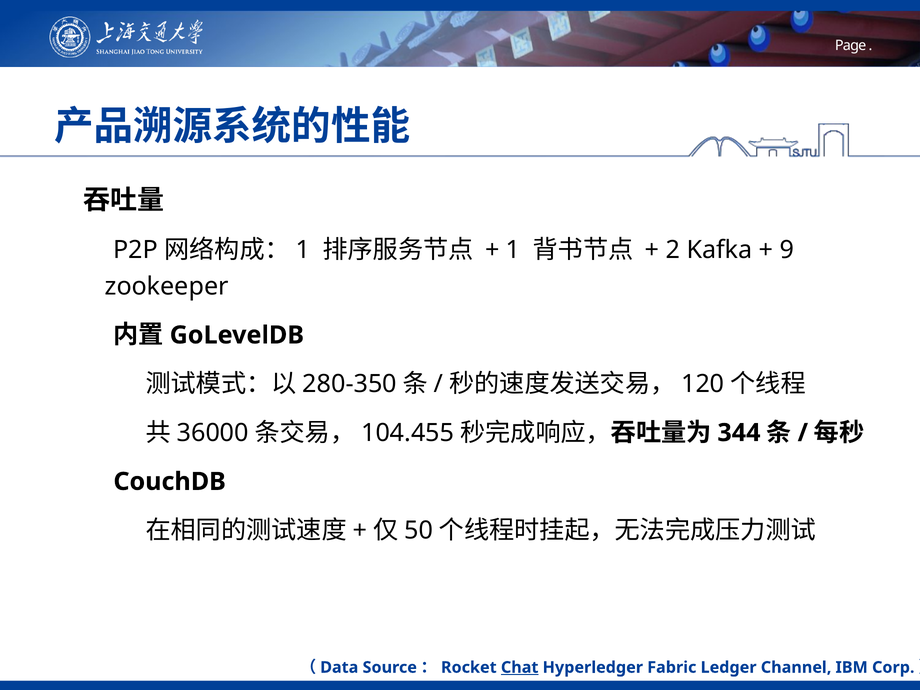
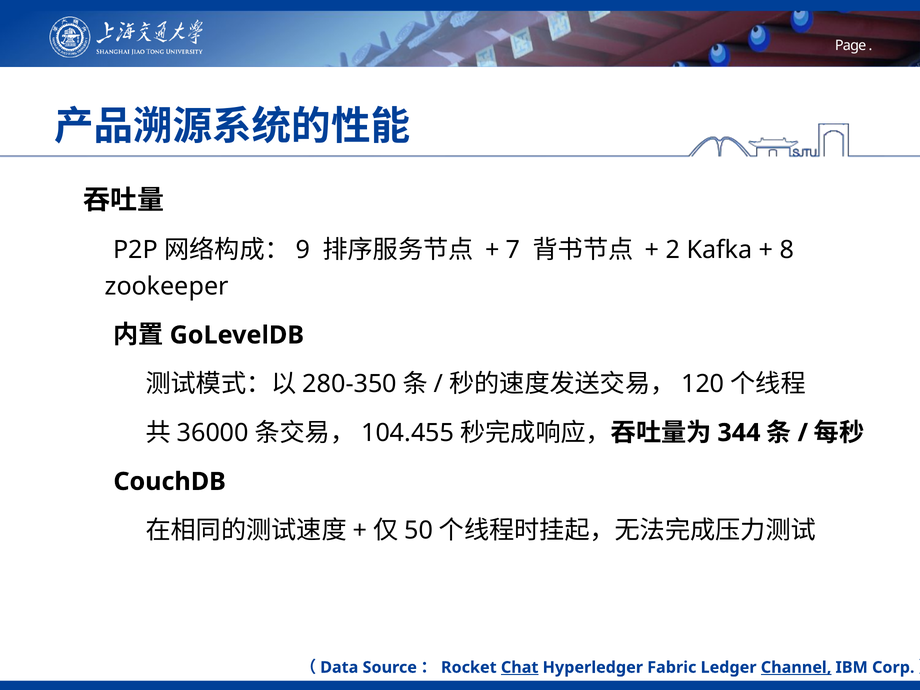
1: 1 -> 9 (303, 250)
1: 1 -> 7 (513, 250)
9: 9 -> 8 (787, 250)
Channel underline: none -> present (796, 667)
